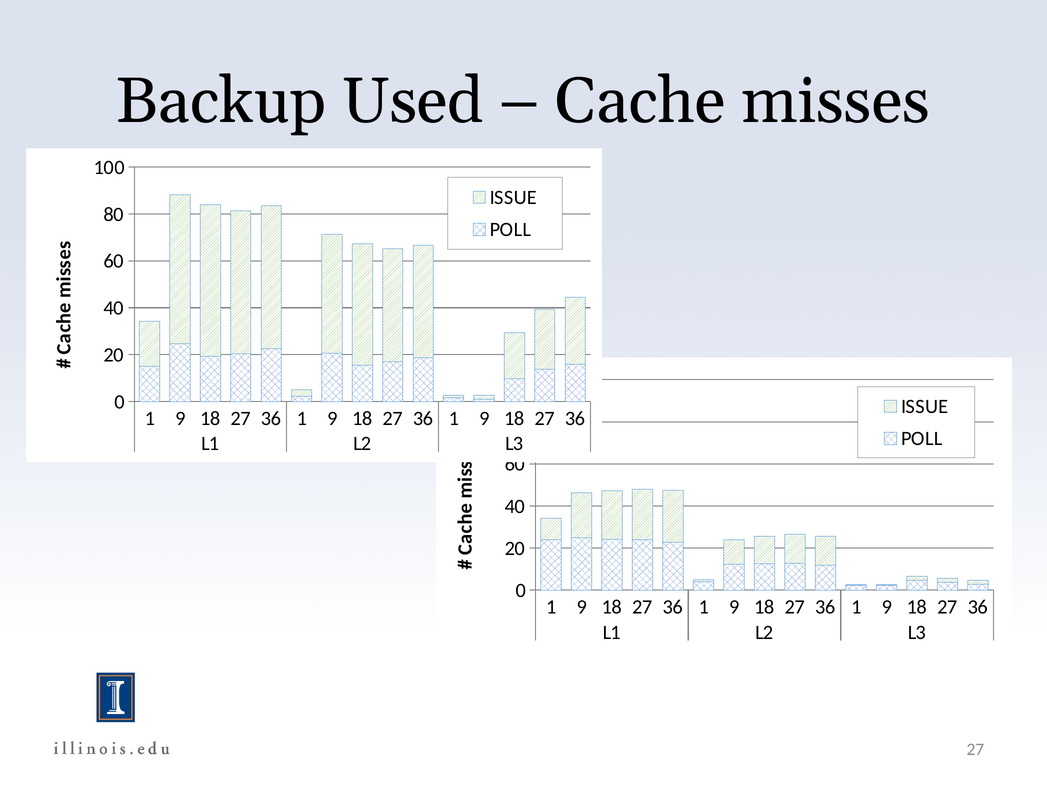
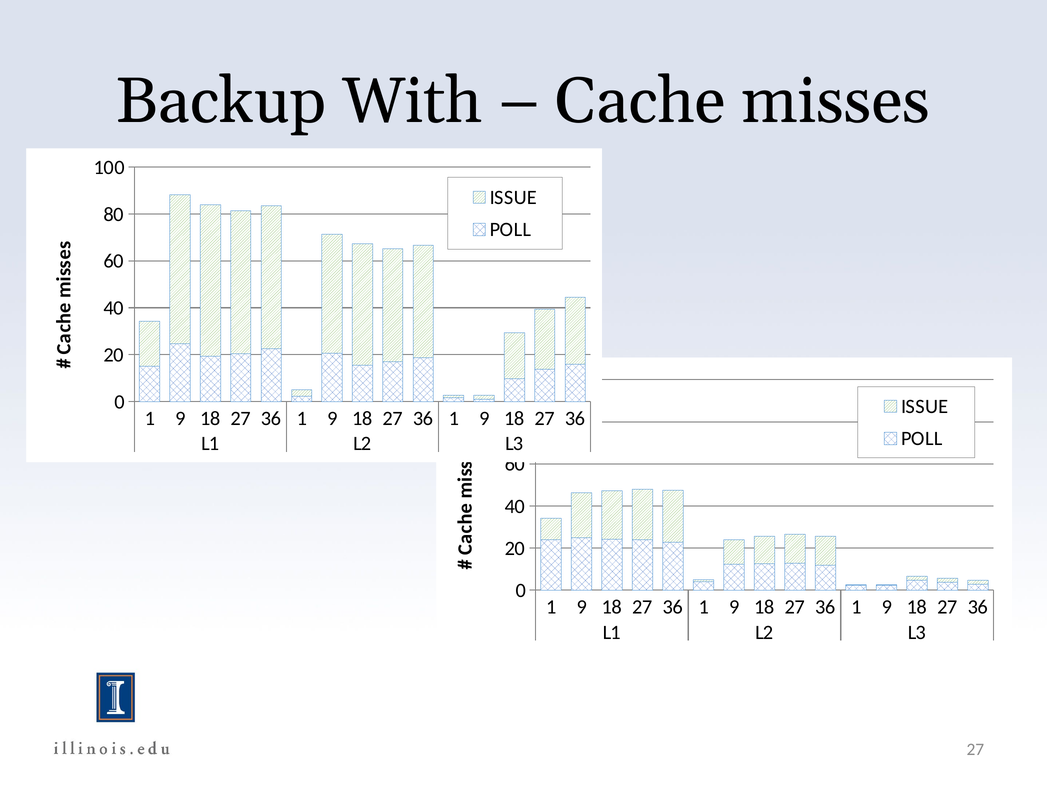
Used: Used -> With (412, 101)
